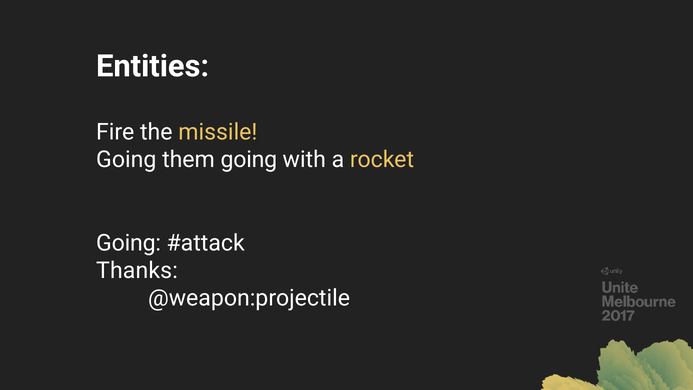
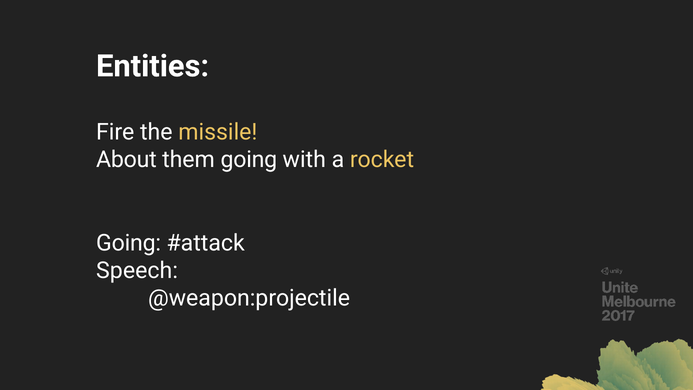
Going: Going -> About (126, 160)
Thanks: Thanks -> Speech (137, 271)
